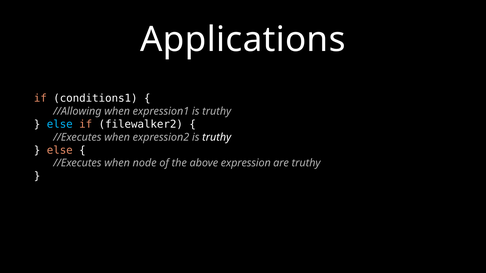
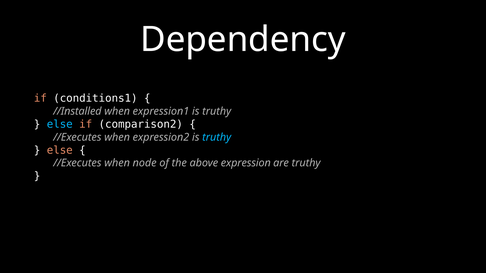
Applications: Applications -> Dependency (243, 40)
//Allowing: //Allowing -> //Installed (77, 112)
filewalker2: filewalker2 -> comparison2 (141, 124)
truthy colour: white -> light blue (217, 137)
